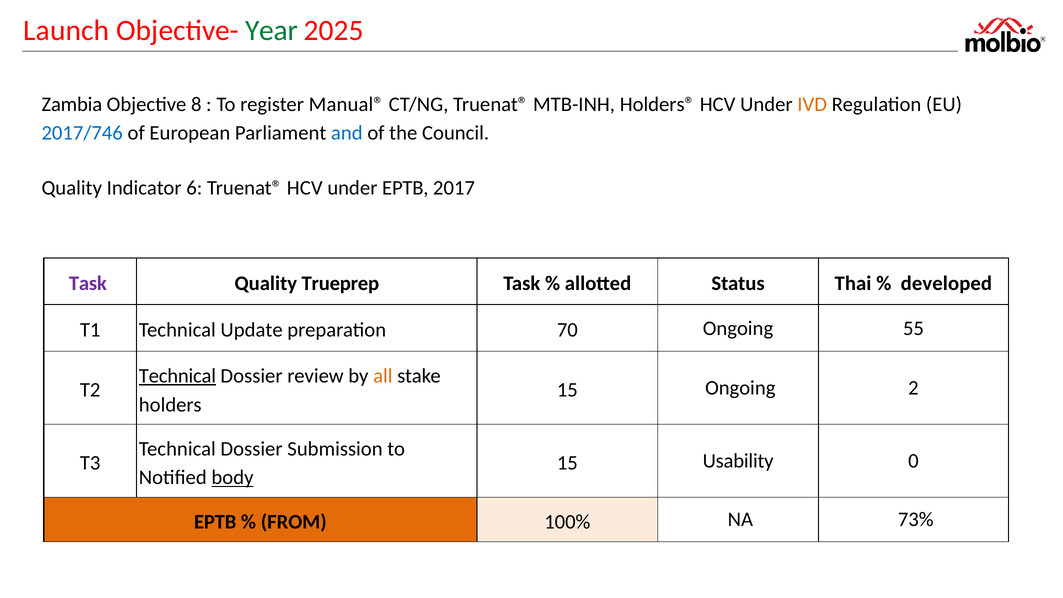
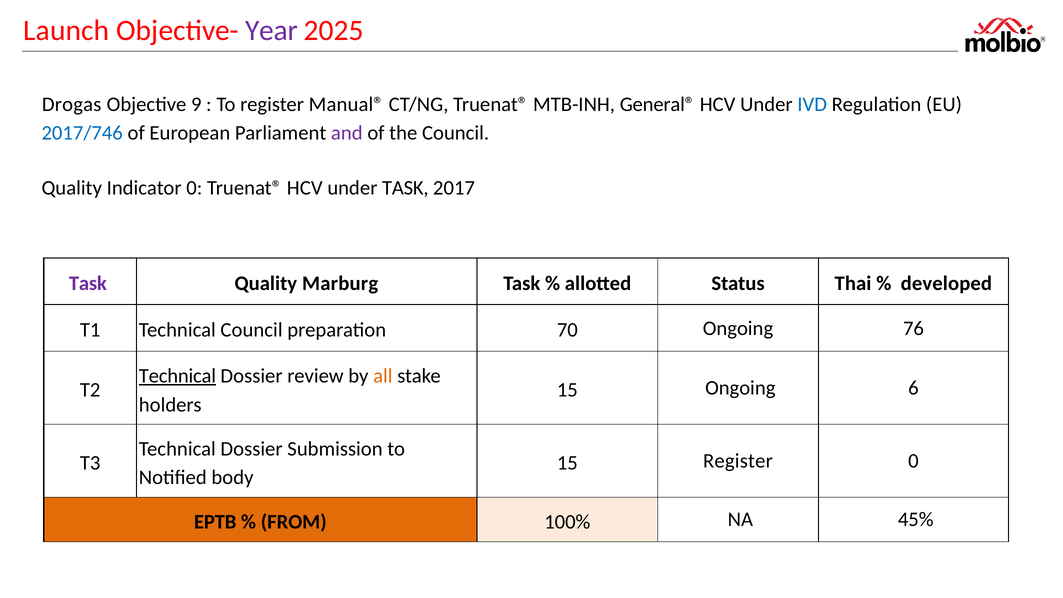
Year colour: green -> purple (272, 30)
Zambia: Zambia -> Drogas (72, 104)
8: 8 -> 9 (196, 104)
Holders®: Holders® -> General® (657, 104)
IVD colour: orange -> blue (812, 104)
and colour: blue -> purple (347, 133)
Indicator 6: 6 -> 0 (194, 188)
under EPTB: EPTB -> TASK (405, 188)
Trueprep: Trueprep -> Marburg (340, 283)
Technical Update: Update -> Council (252, 330)
55: 55 -> 76 (913, 328)
2: 2 -> 6 (913, 388)
15 Usability: Usability -> Register (738, 461)
body underline: present -> none (233, 478)
73%: 73% -> 45% (916, 520)
